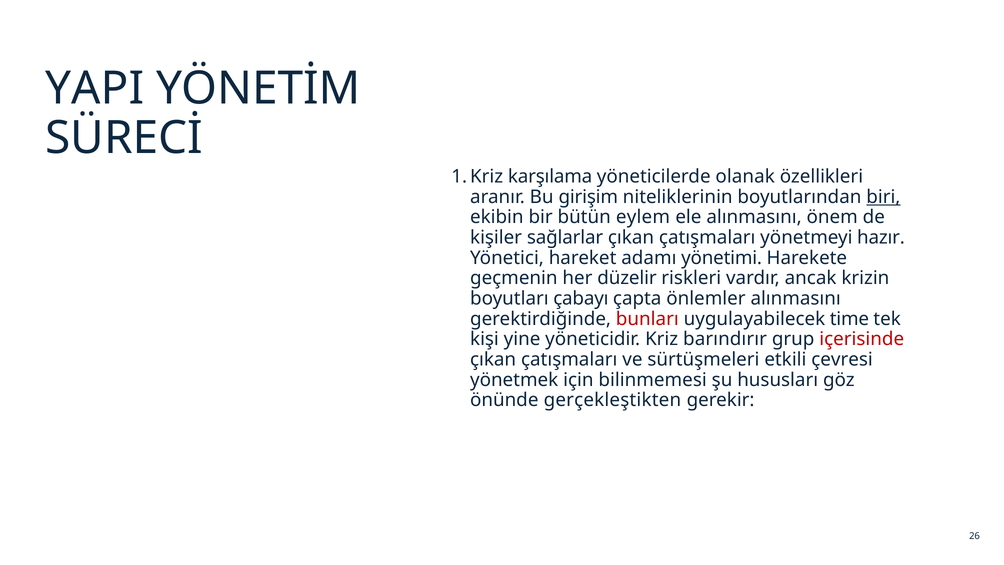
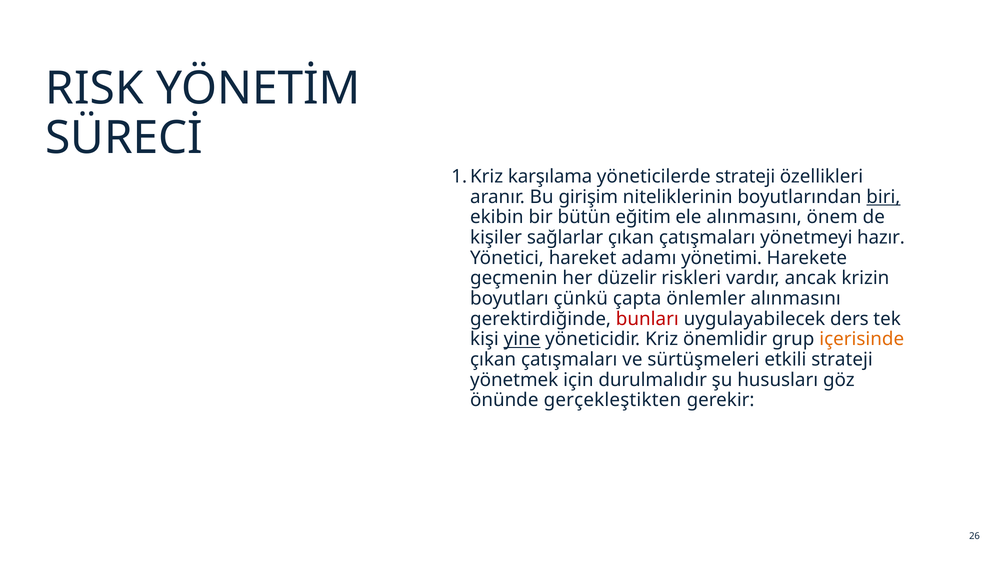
YAPI: YAPI -> RISK (95, 88)
yöneticilerde olanak: olanak -> strateji (745, 176)
eylem: eylem -> eğitim (643, 217)
çabayı: çabayı -> çünkü (581, 298)
time: time -> ders (849, 319)
yine underline: none -> present (522, 339)
barındırır: barındırır -> önemlidir (725, 339)
içerisinde colour: red -> orange (862, 339)
etkili çevresi: çevresi -> strateji (842, 359)
bilinmemesi: bilinmemesi -> durulmalıdır (653, 380)
